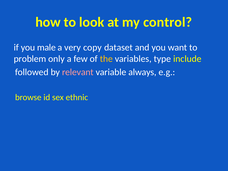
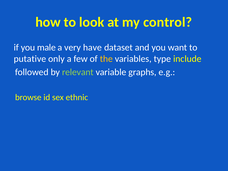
copy: copy -> have (92, 47)
problem: problem -> putative (30, 59)
relevant colour: pink -> light green (78, 72)
always: always -> graphs (142, 72)
